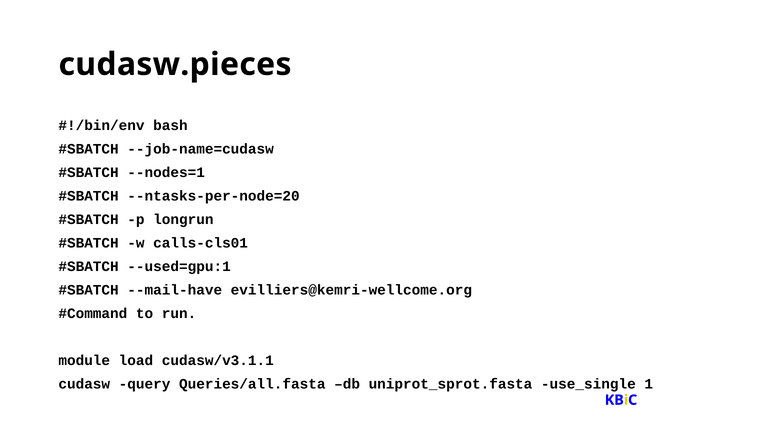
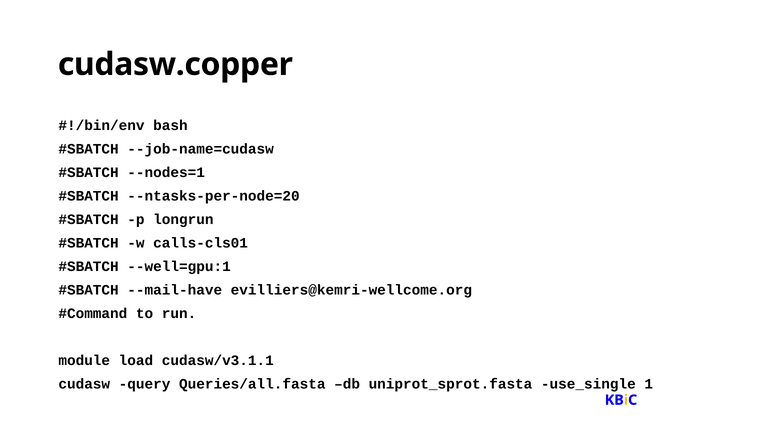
cudasw.pieces: cudasw.pieces -> cudasw.copper (175, 64)
--used=gpu:1: --used=gpu:1 -> --well=gpu:1 (179, 266)
